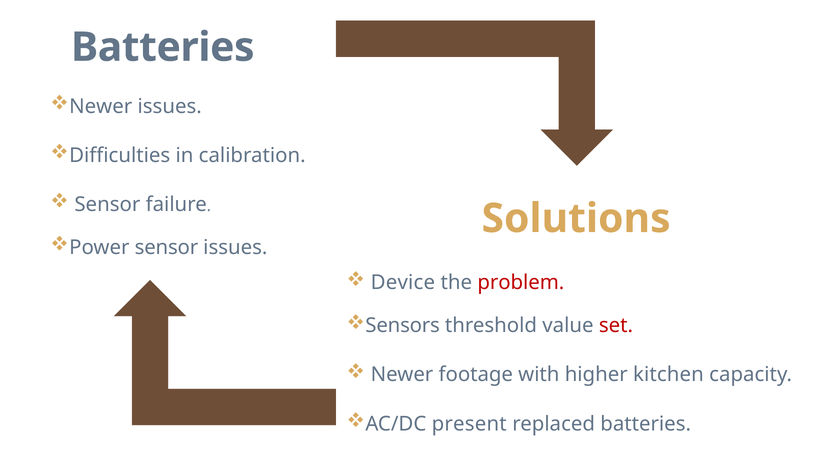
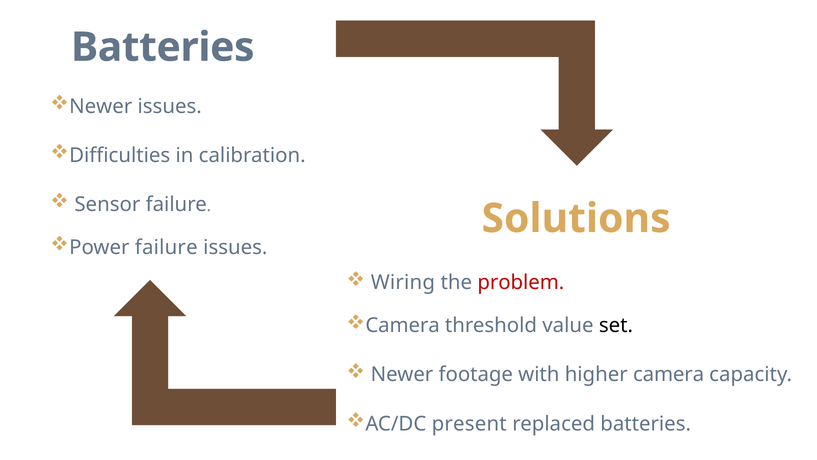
Power sensor: sensor -> failure (166, 247)
Device: Device -> Wiring (403, 282)
Sensors: Sensors -> Camera (403, 325)
set colour: red -> black (616, 325)
higher kitchen: kitchen -> camera (669, 374)
